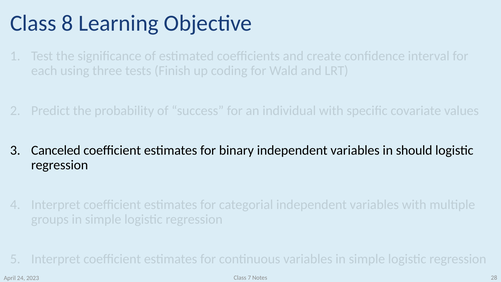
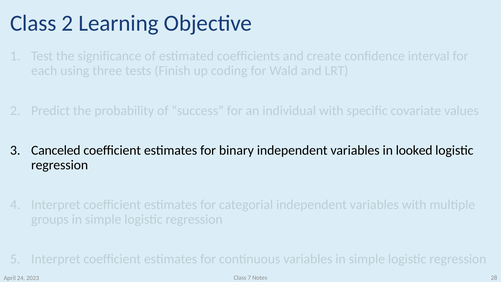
Class 8: 8 -> 2 (67, 23)
should: should -> looked (414, 150)
